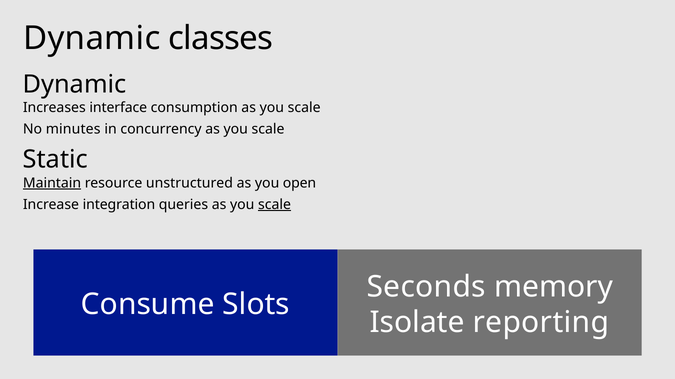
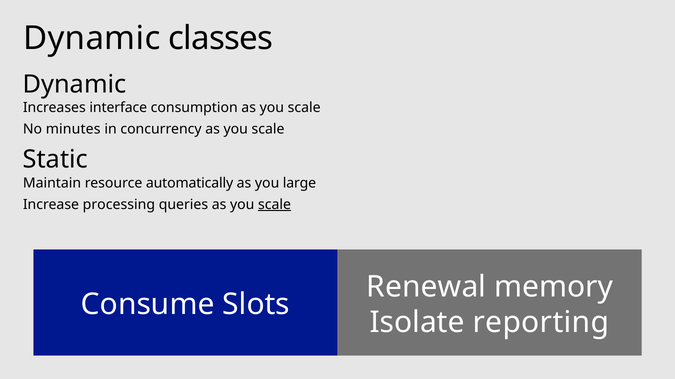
Maintain underline: present -> none (52, 183)
unstructured: unstructured -> automatically (190, 183)
open: open -> large (299, 183)
integration: integration -> processing (119, 205)
Seconds: Seconds -> Renewal (426, 287)
